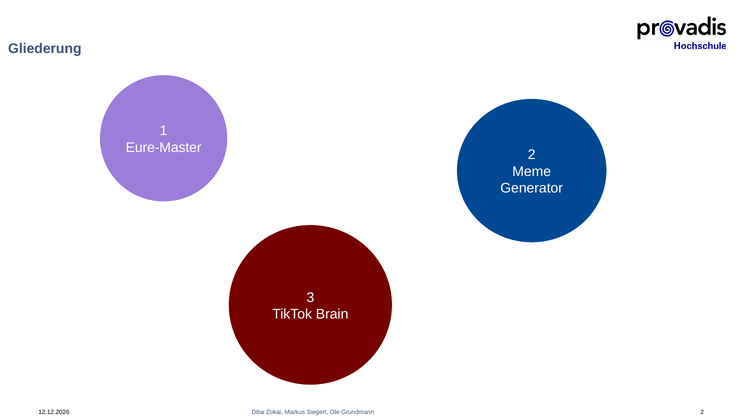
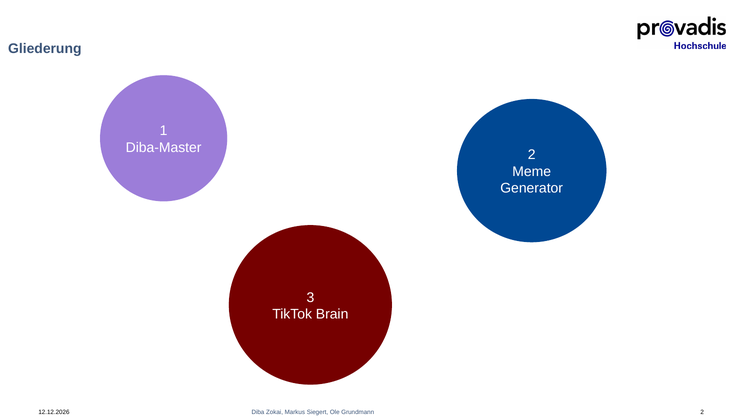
Eure-Master: Eure-Master -> Diba-Master (164, 148)
